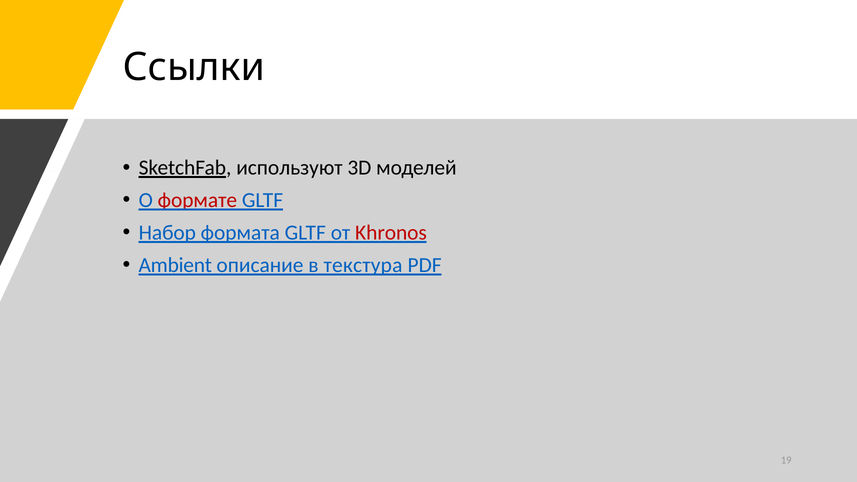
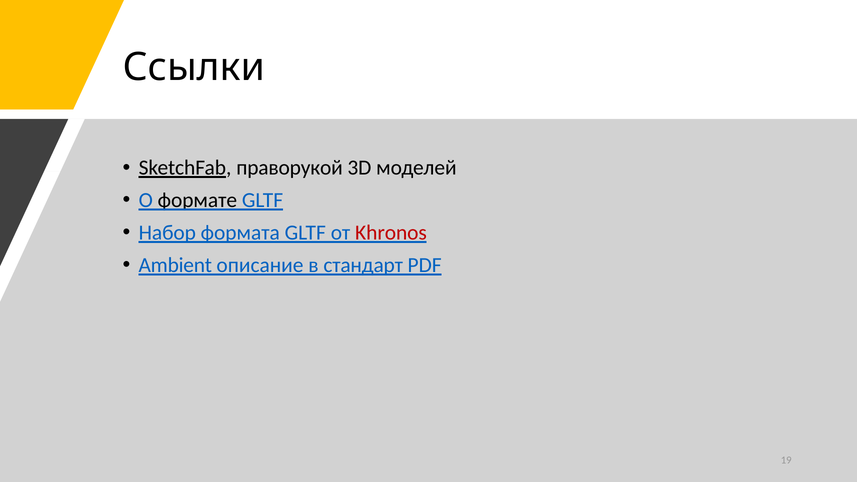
используют: используют -> праворукой (290, 168)
формате colour: red -> black (197, 200)
текстура: текстура -> стандарт (363, 265)
